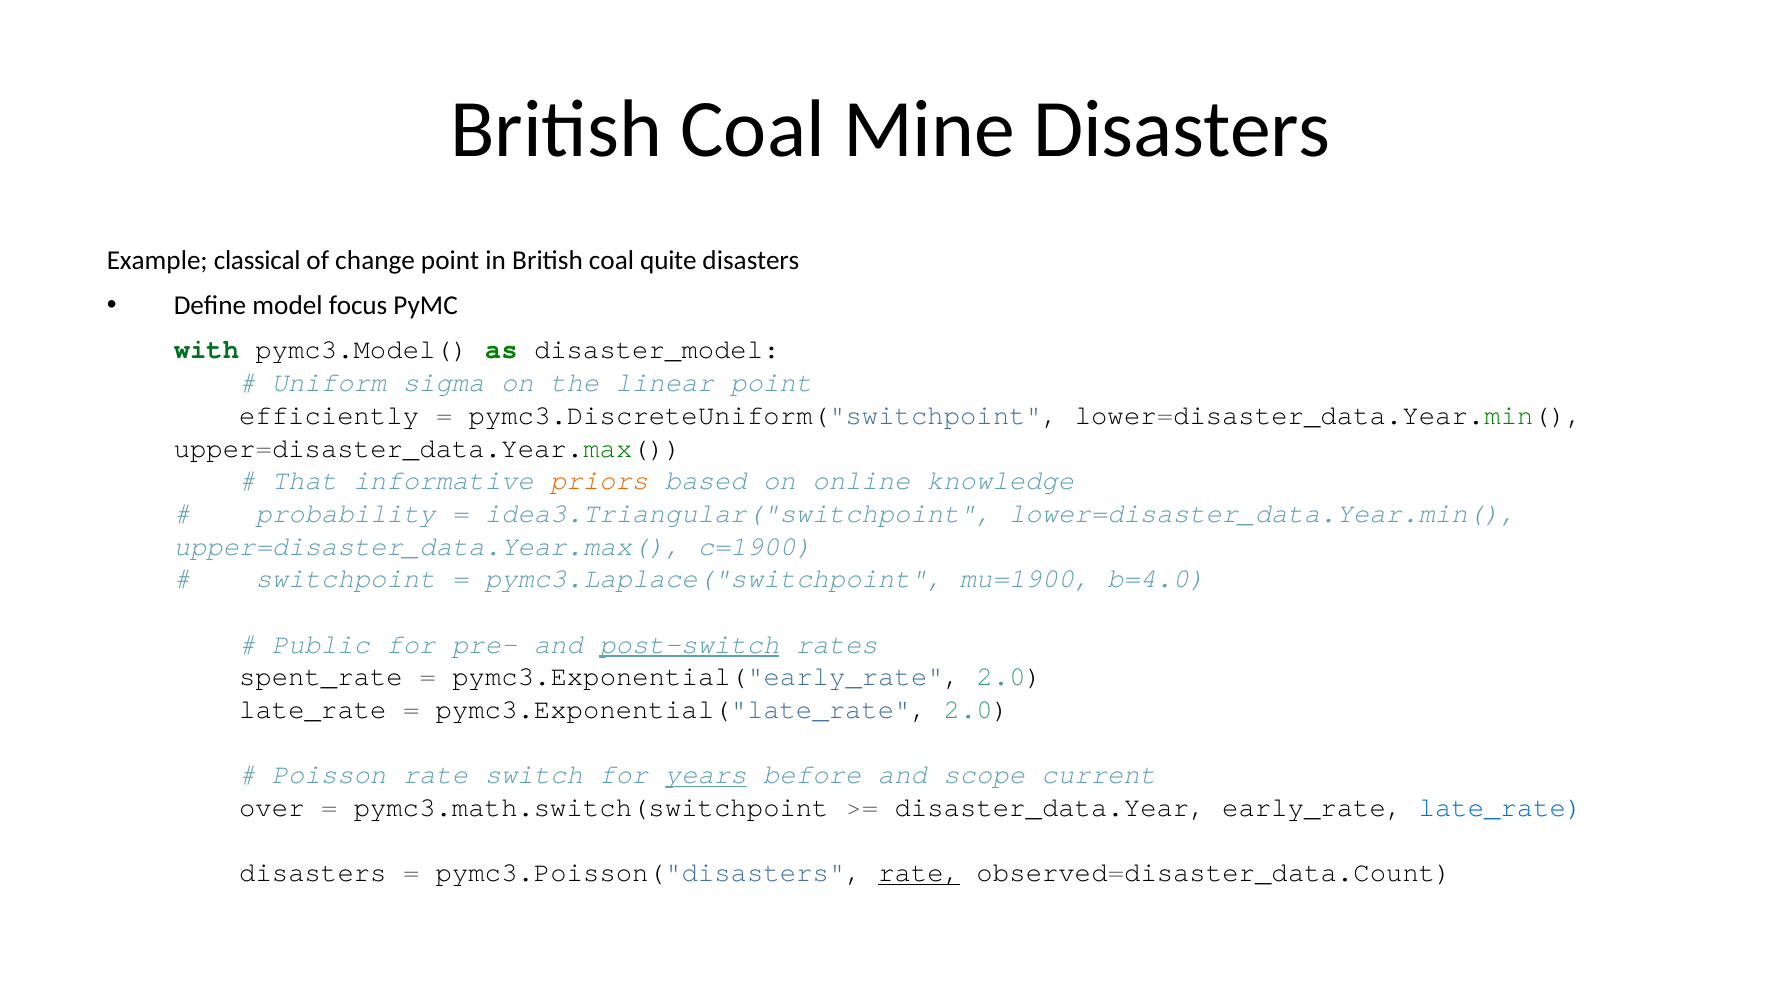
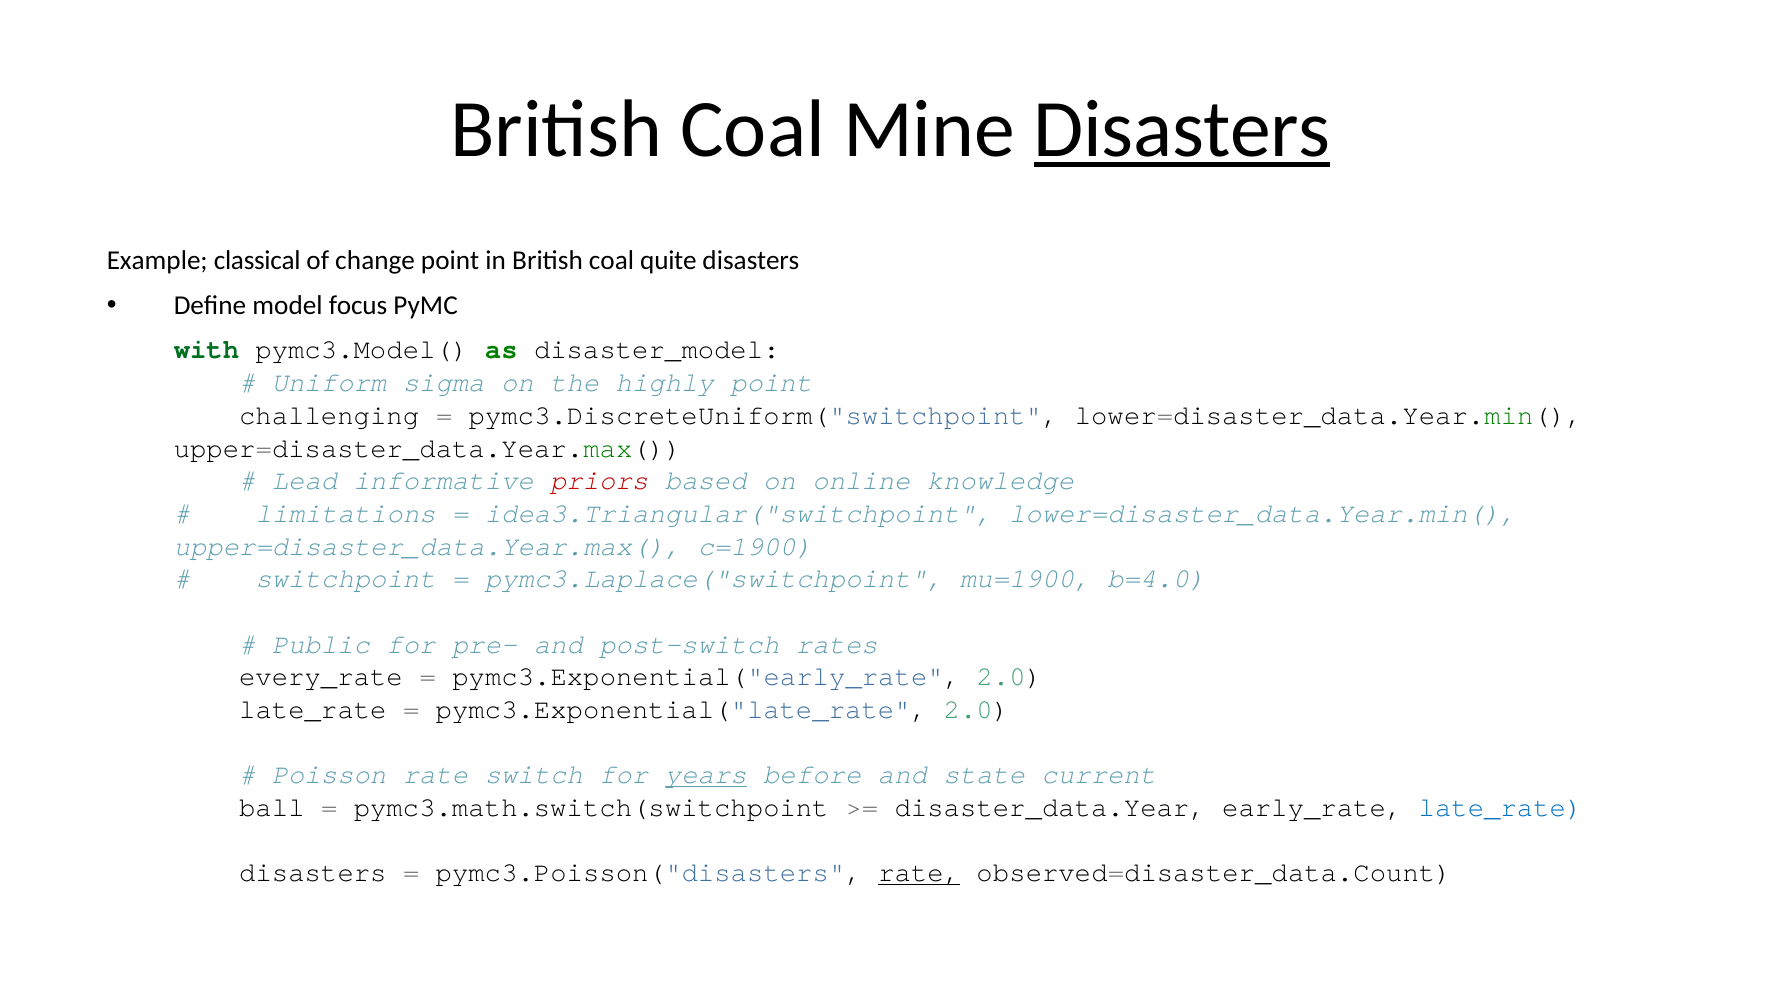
Disasters underline: none -> present (1182, 129)
linear: linear -> highly (665, 383)
efficiently: efficiently -> challenging (329, 416)
That: That -> Lead (305, 481)
priors colour: orange -> red (599, 481)
probability: probability -> limitations (346, 514)
post-switch underline: present -> none (689, 644)
spent_rate: spent_rate -> every_rate (321, 677)
scope: scope -> state (984, 775)
over: over -> ball (272, 808)
